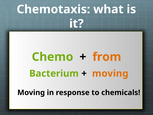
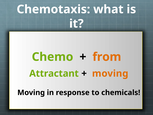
Bacterium: Bacterium -> Attractant (54, 73)
